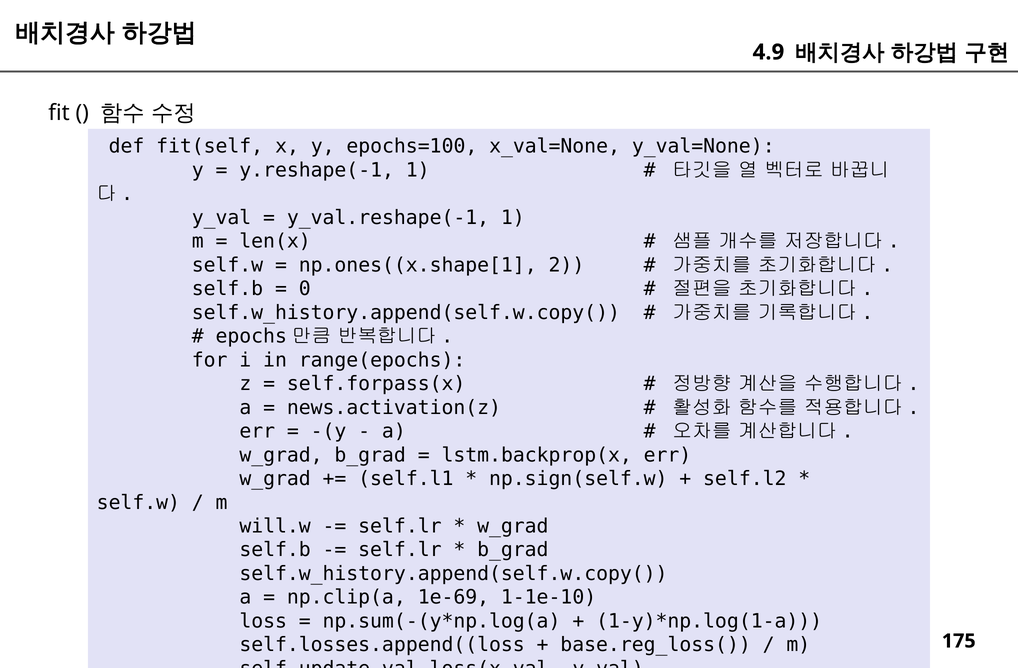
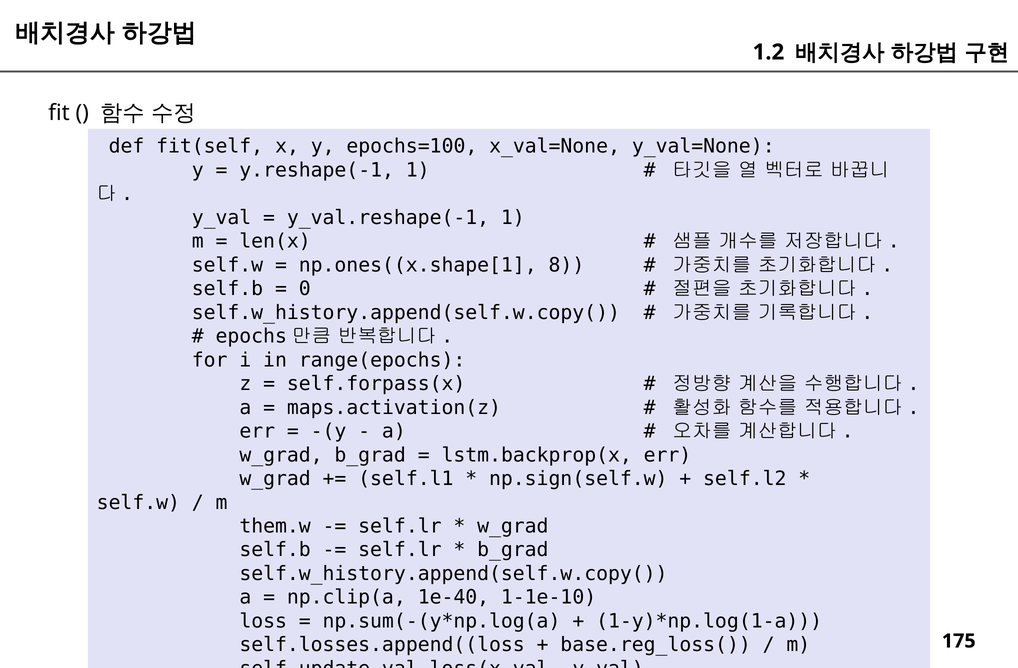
4.9: 4.9 -> 1.2 (768, 52)
2: 2 -> 8 (566, 265)
news.activation(z: news.activation(z -> maps.activation(z (394, 408)
will.w: will.w -> them.w (275, 527)
1e-69: 1e-69 -> 1e-40 (453, 598)
